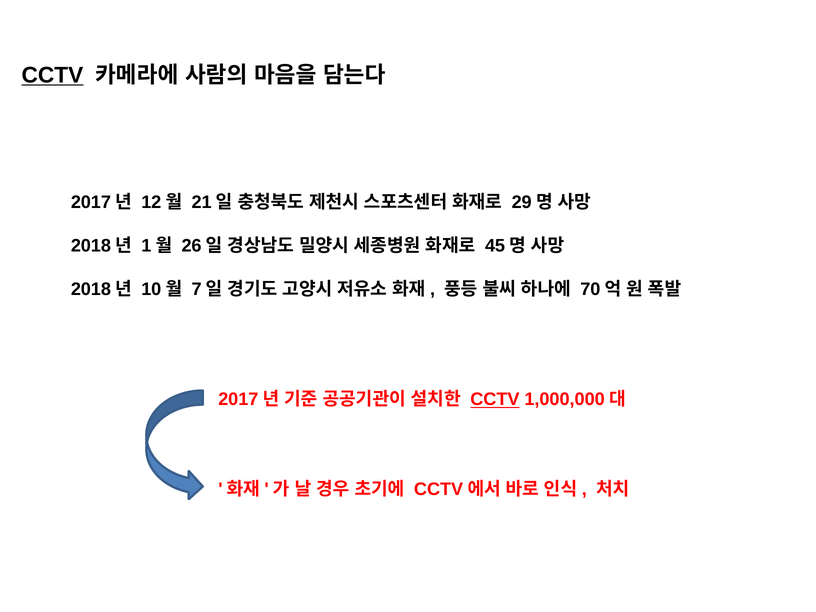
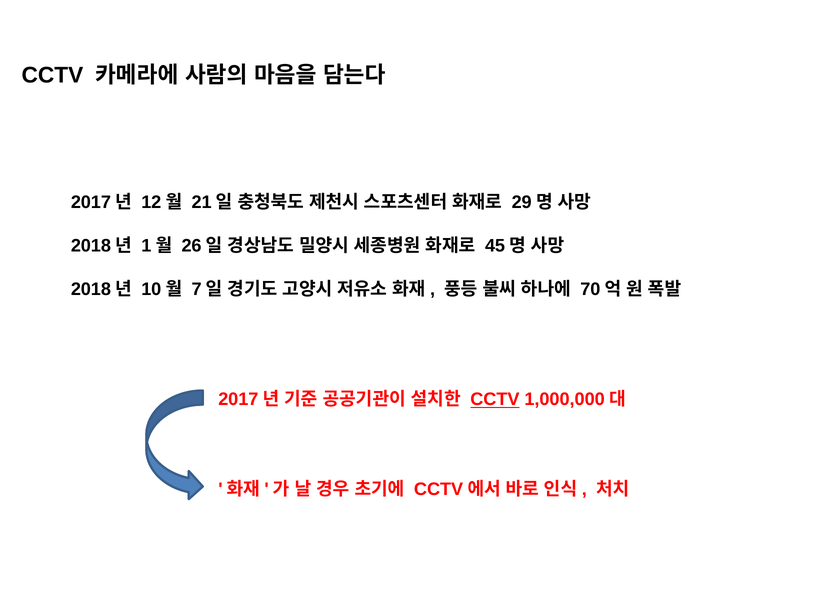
CCTV underline: present -> none (52, 75)
